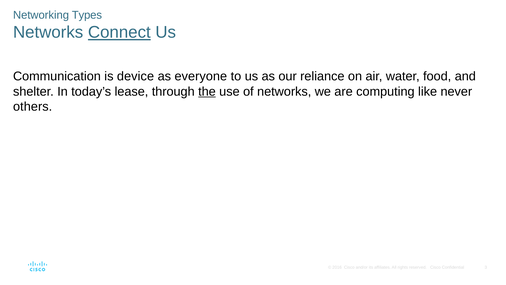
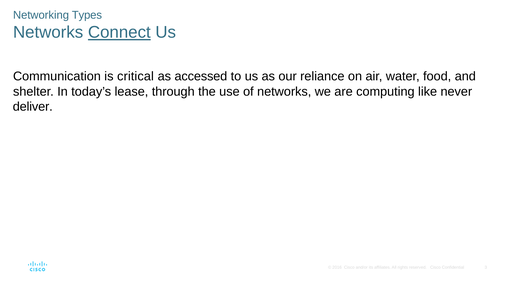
device: device -> critical (135, 76)
everyone: everyone -> accessed (201, 76)
the underline: present -> none (207, 91)
others: others -> deliver (33, 107)
